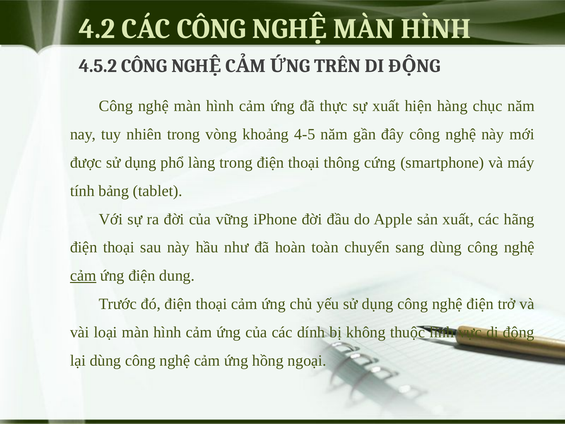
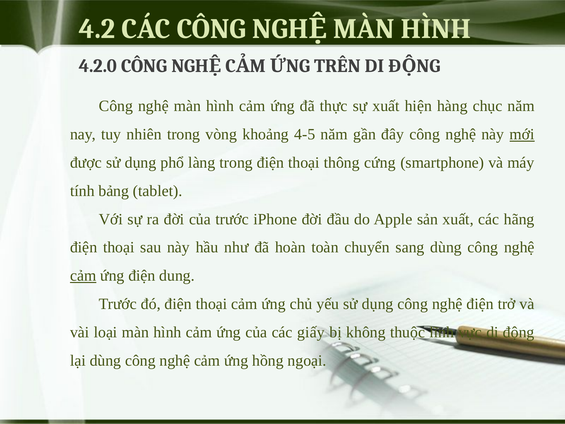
4.5.2: 4.5.2 -> 4.2.0 (98, 66)
mới underline: none -> present (522, 134)
của vững: vững -> trước (232, 219)
dính: dính -> giấy (311, 332)
